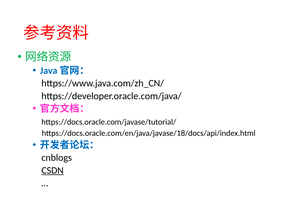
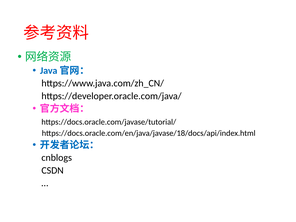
CSDN underline: present -> none (53, 170)
